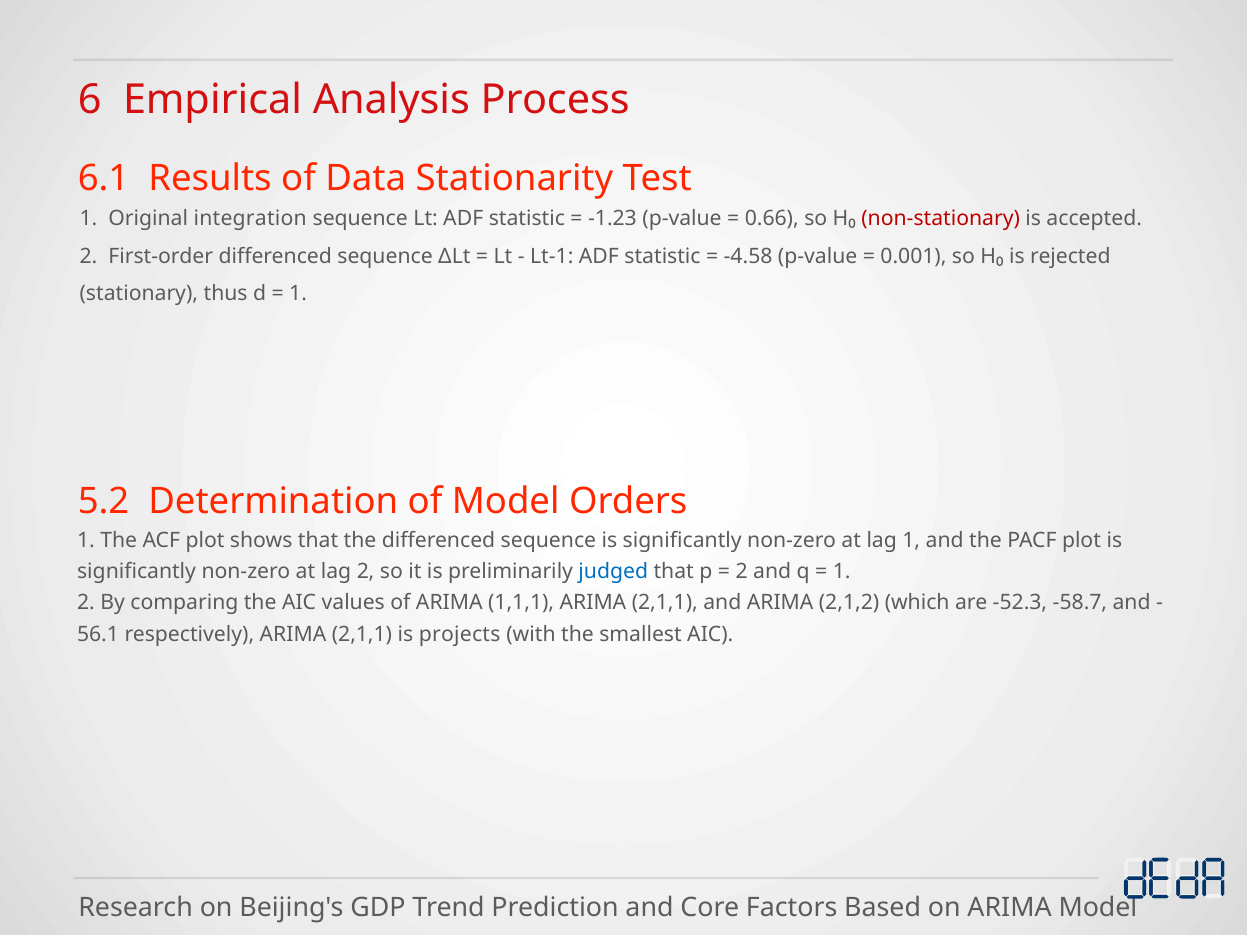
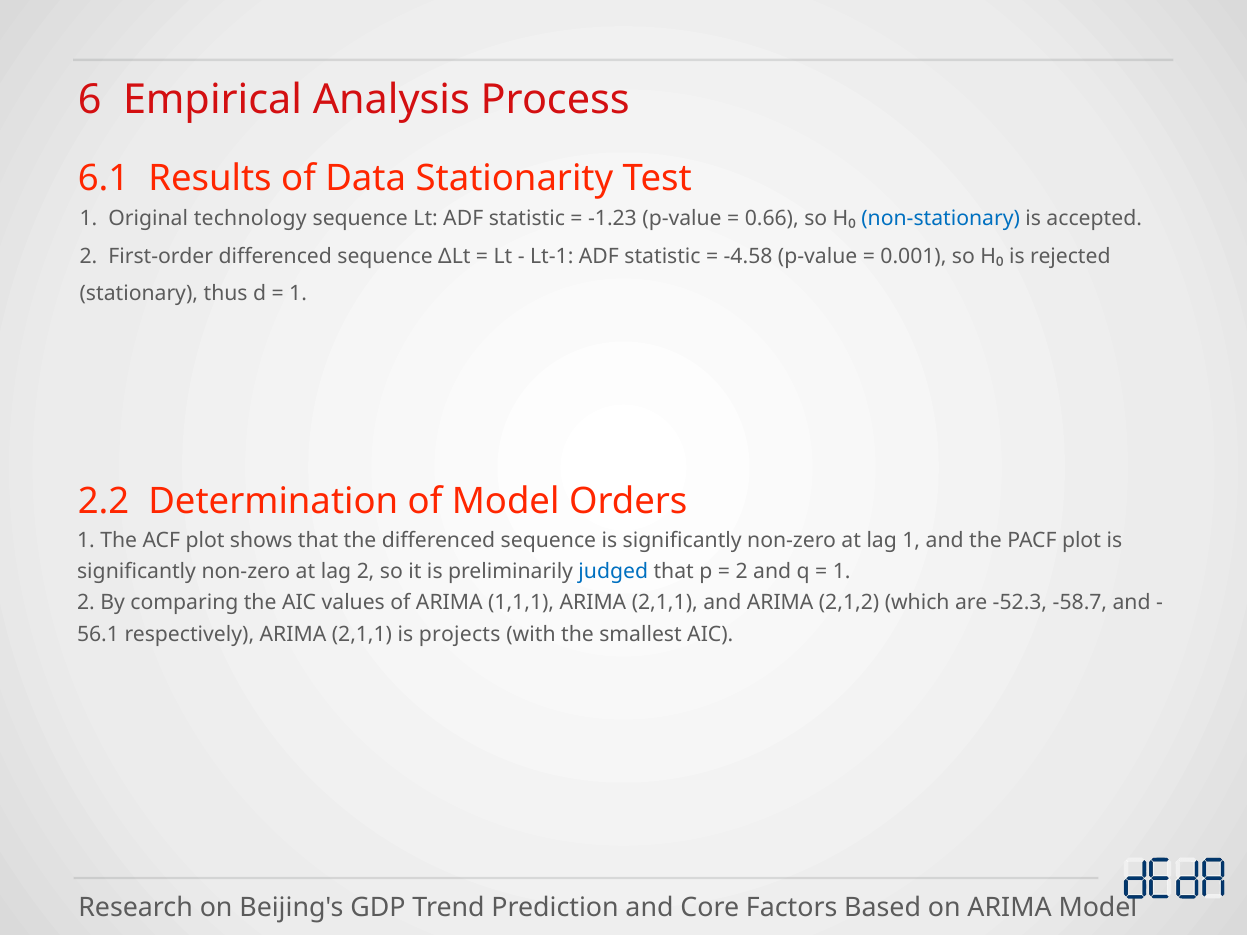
integration: integration -> technology (250, 219)
non-stationary colour: red -> blue (941, 219)
5.2: 5.2 -> 2.2 (104, 501)
